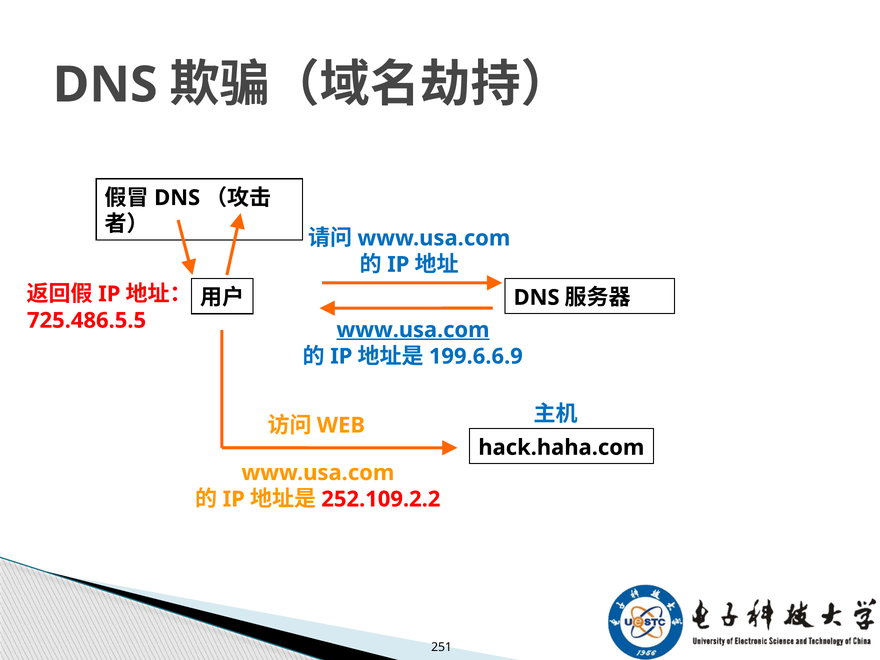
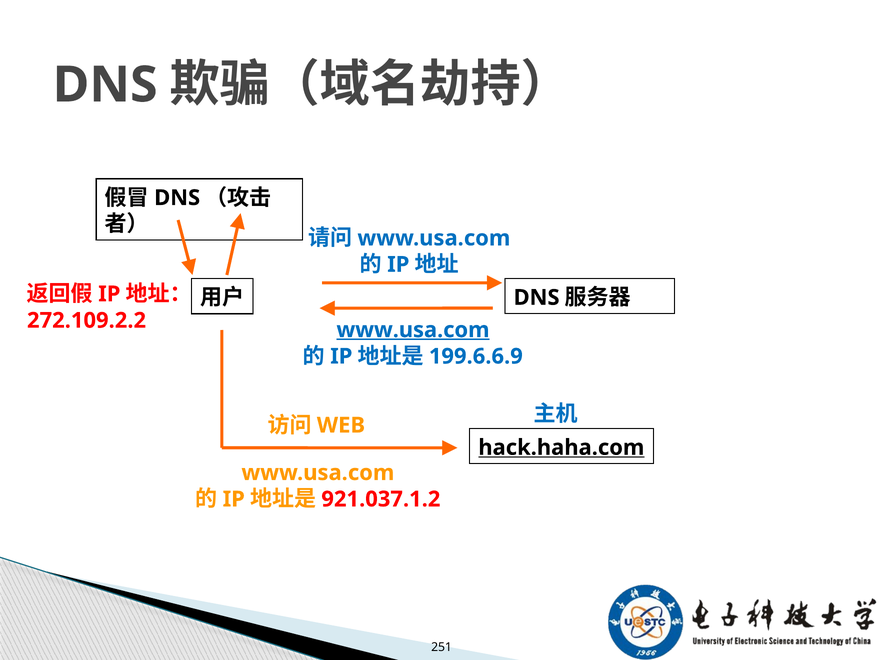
725.486.5.5: 725.486.5.5 -> 272.109.2.2 (87, 320)
hack.haha.com underline: none -> present (561, 448)
252.109.2.2: 252.109.2.2 -> 921.037.1.2 (381, 499)
